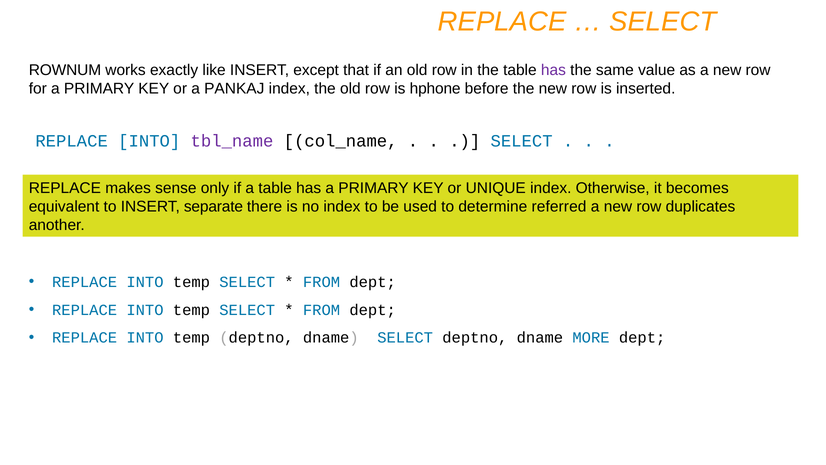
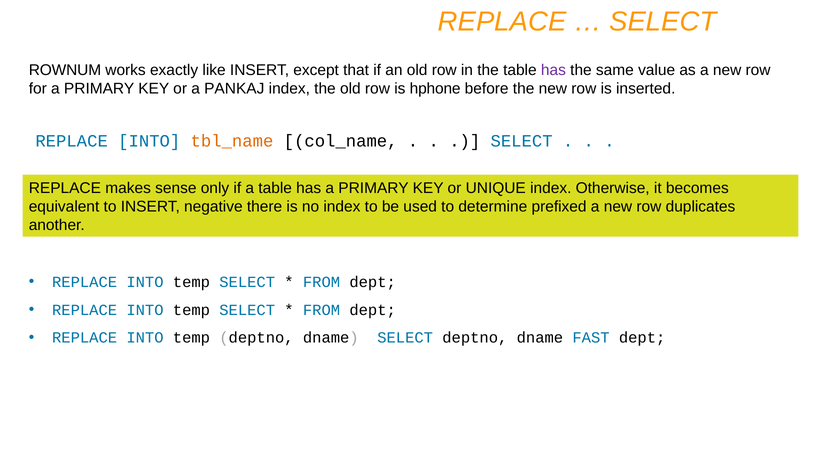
tbl_name colour: purple -> orange (232, 141)
separate: separate -> negative (213, 207)
referred: referred -> prefixed (559, 207)
MORE: MORE -> FAST (591, 338)
